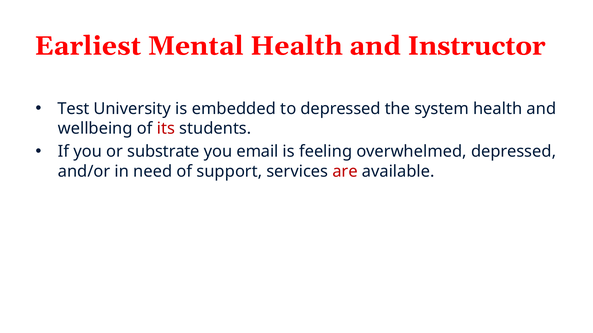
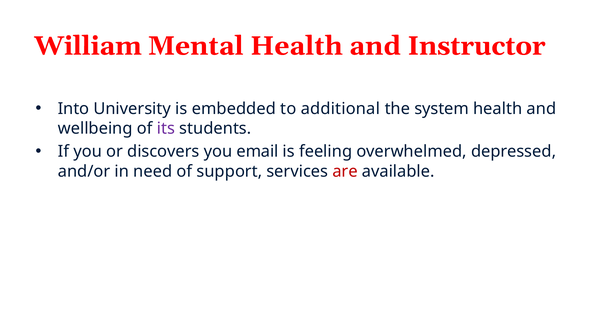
Earliest: Earliest -> William (88, 46)
Test: Test -> Into (74, 109)
to depressed: depressed -> additional (340, 109)
its colour: red -> purple (166, 129)
substrate: substrate -> discovers (163, 152)
